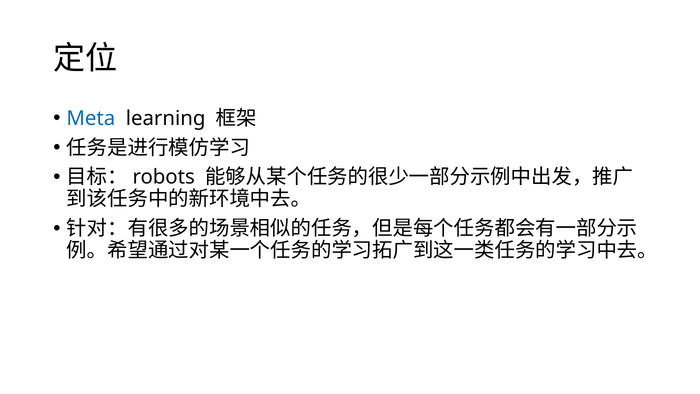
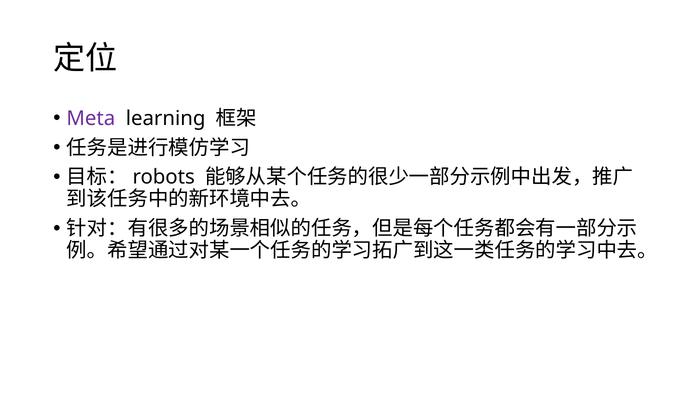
Meta colour: blue -> purple (91, 118)
